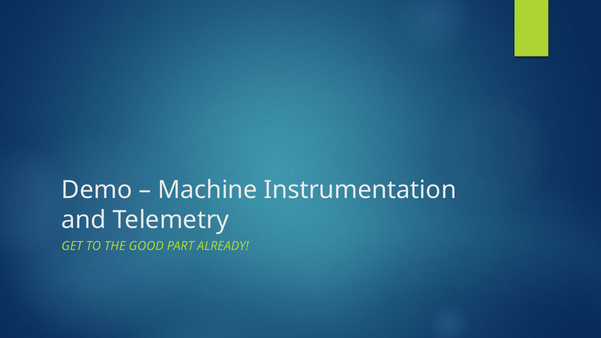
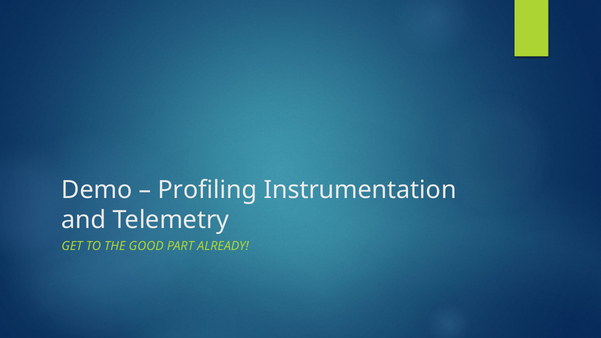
Machine: Machine -> Profiling (207, 190)
